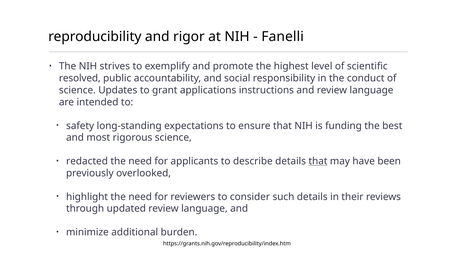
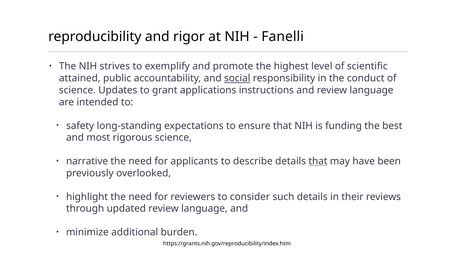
resolved: resolved -> attained (80, 78)
social underline: none -> present (237, 78)
redacted: redacted -> narrative (87, 161)
